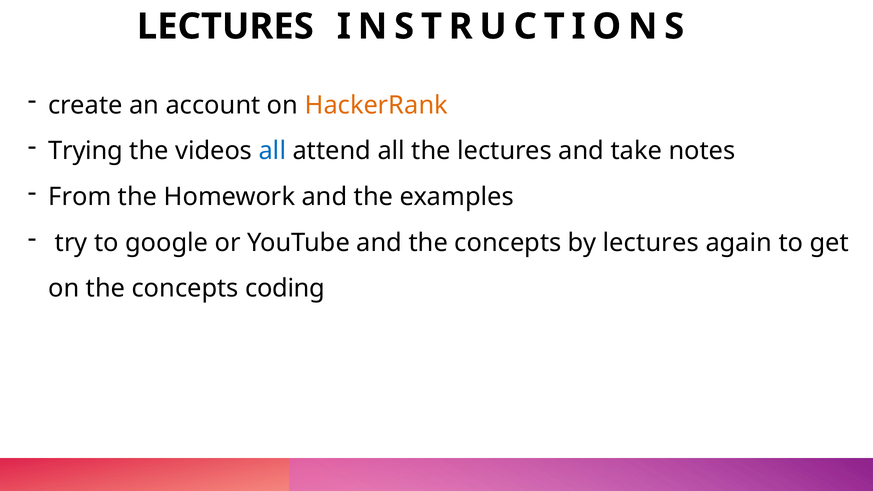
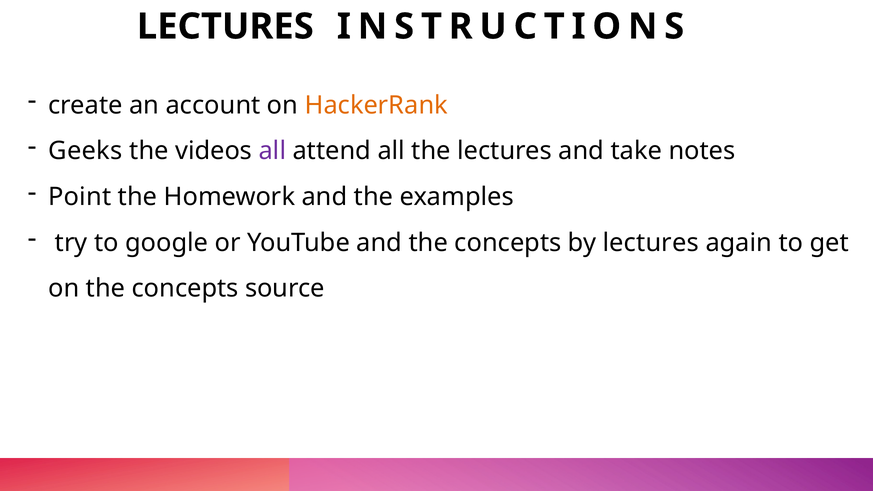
Trying: Trying -> Geeks (85, 151)
all colour: blue -> purple (272, 151)
From: From -> Point (80, 197)
coding: coding -> source (285, 289)
